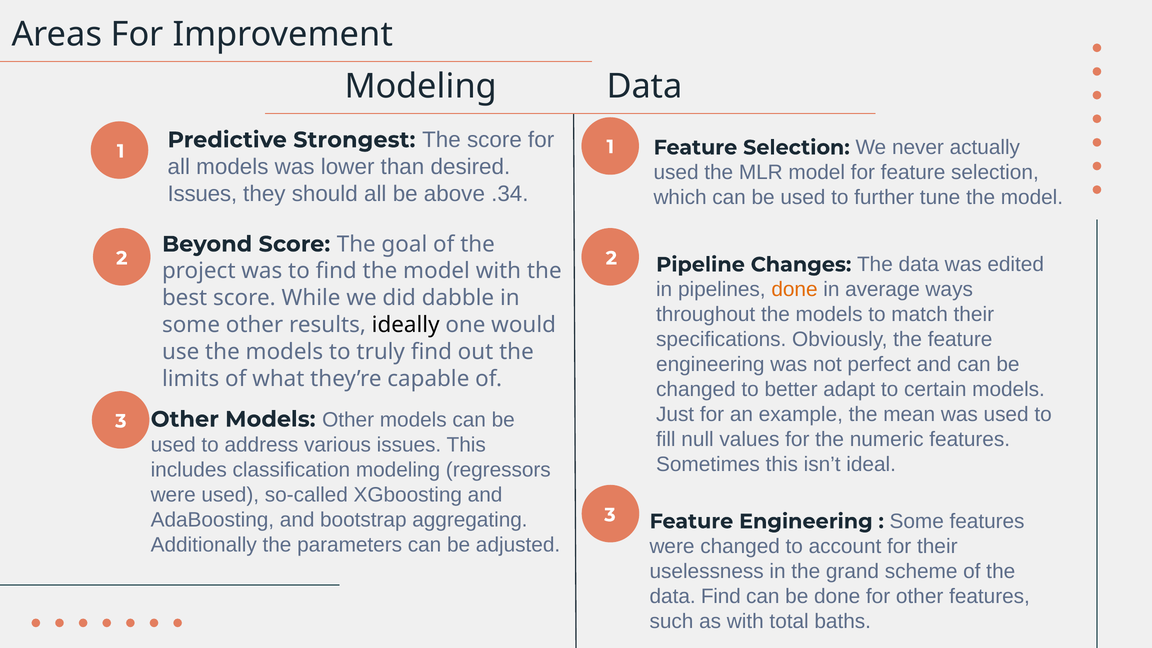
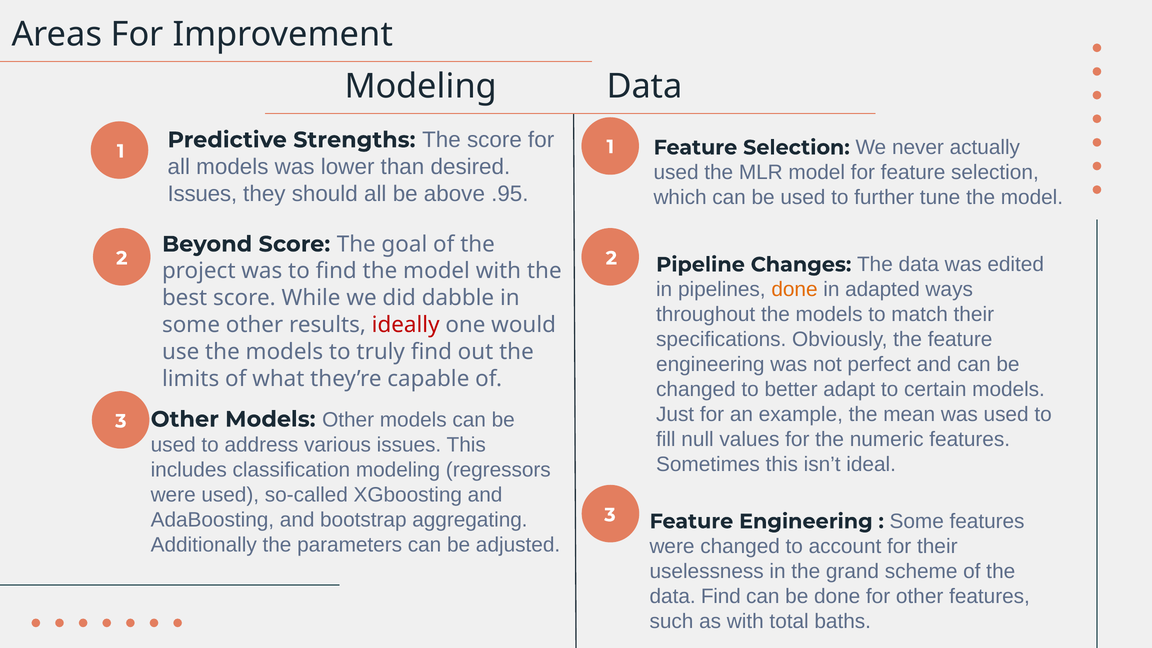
Strongest: Strongest -> Strengths (354, 140)
.34: .34 -> .95 (510, 194)
average: average -> adapted (883, 290)
ideally colour: black -> red (406, 325)
